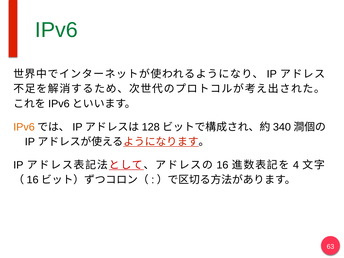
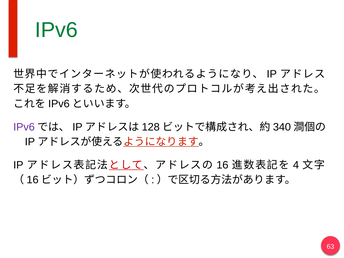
IPv6 colour: orange -> purple (24, 127)
